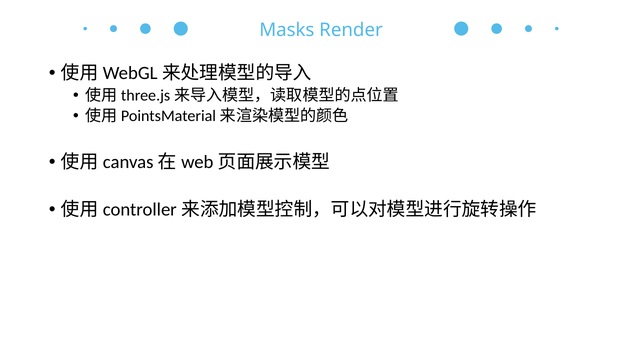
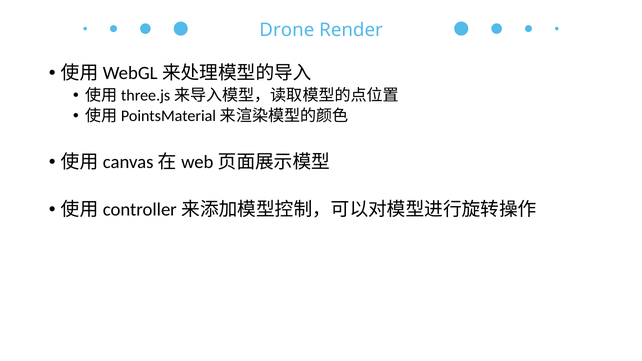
Masks: Masks -> Drone (287, 30)
